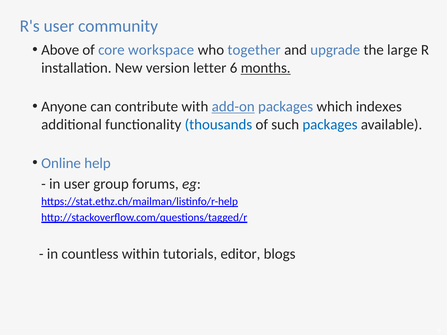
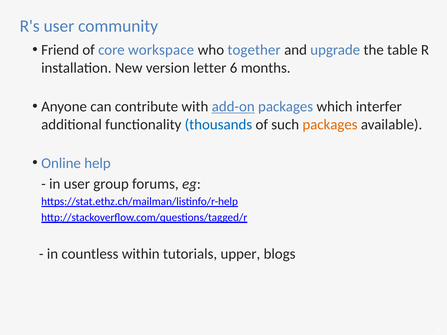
Above: Above -> Friend (60, 50)
large: large -> table (402, 50)
months underline: present -> none (266, 68)
indexes: indexes -> interfer (379, 107)
packages colour: blue -> orange (330, 125)
editor: editor -> upper (240, 254)
